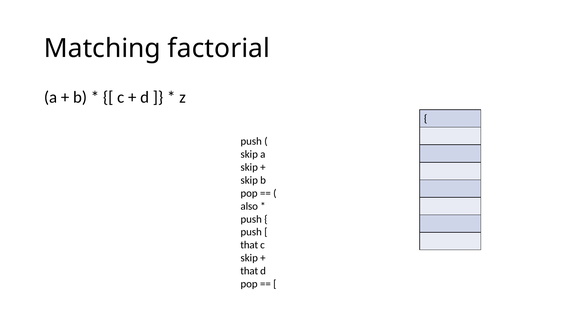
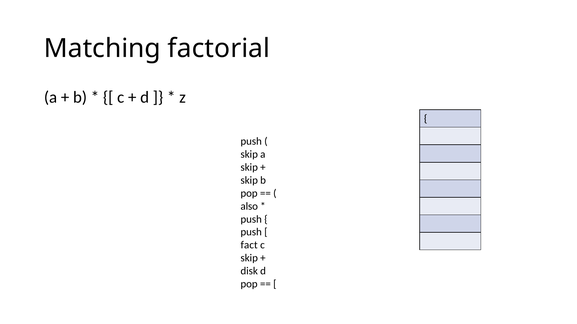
that: that -> fact (249, 245)
that: that -> disk (249, 271)
